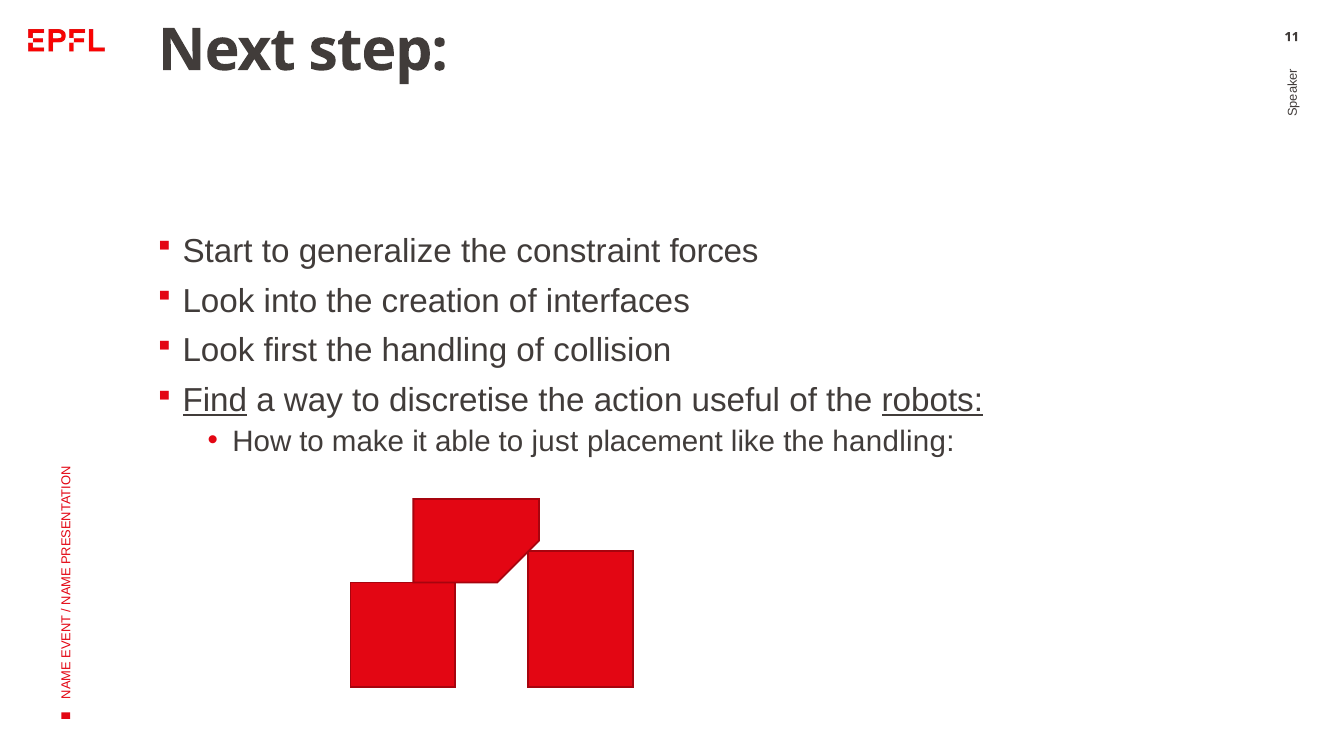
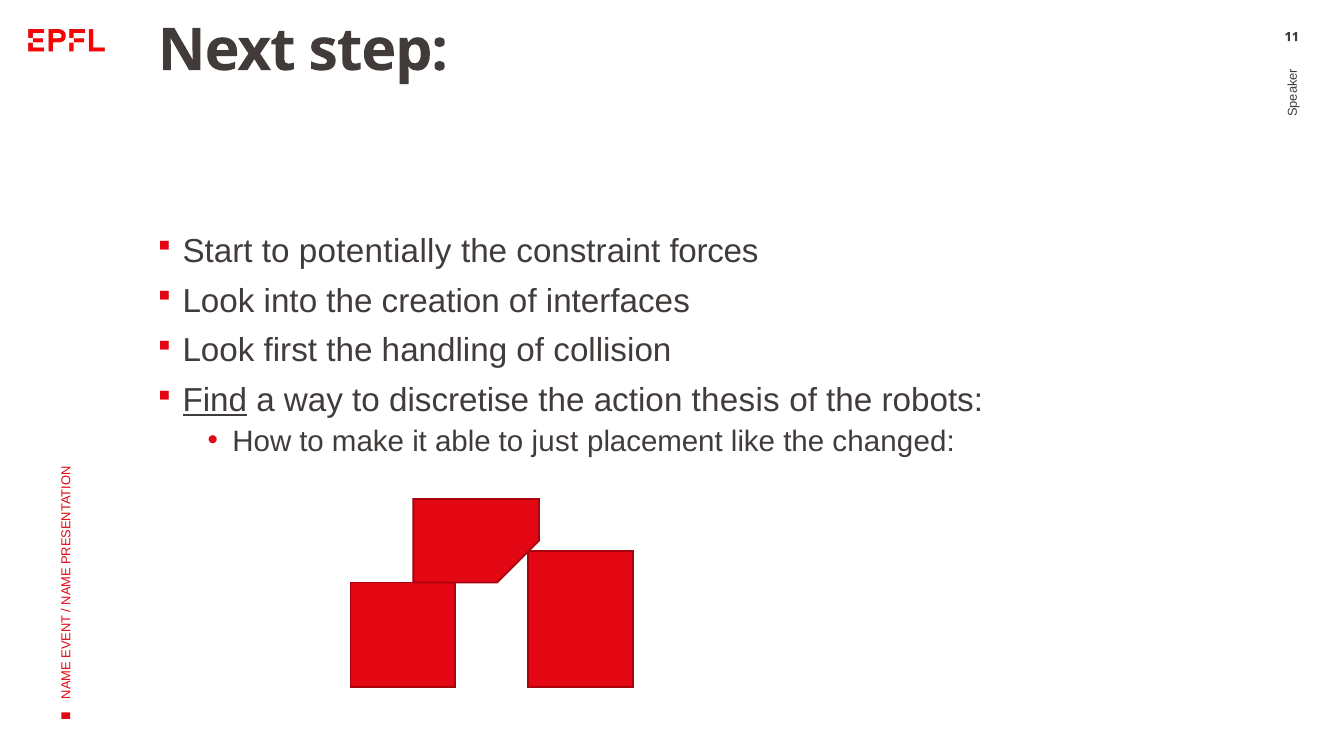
generalize: generalize -> potentially (375, 252)
useful: useful -> thesis (736, 401)
robots underline: present -> none (932, 401)
like the handling: handling -> changed (894, 442)
